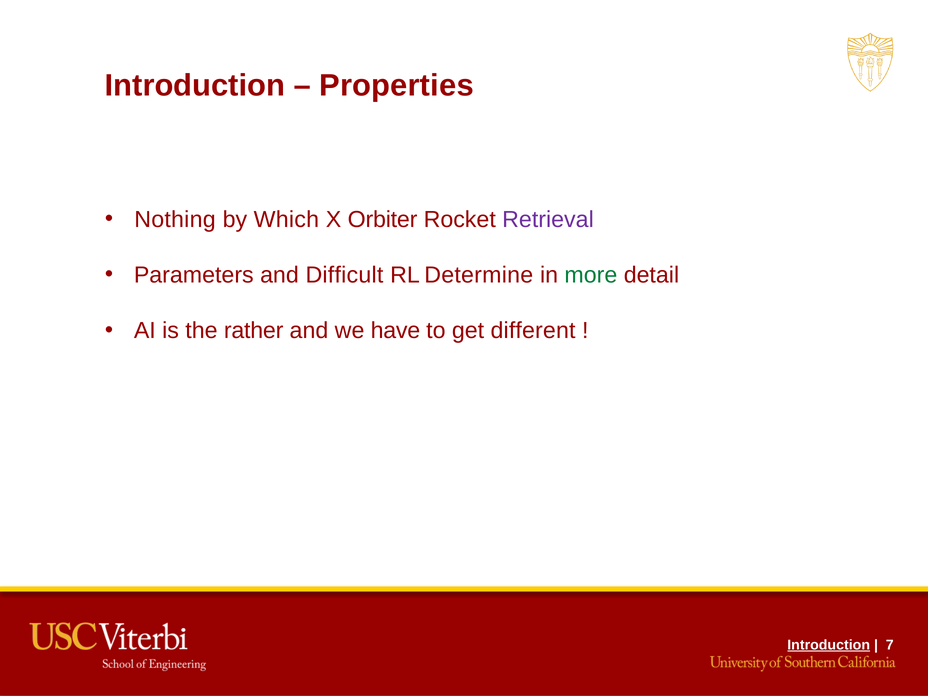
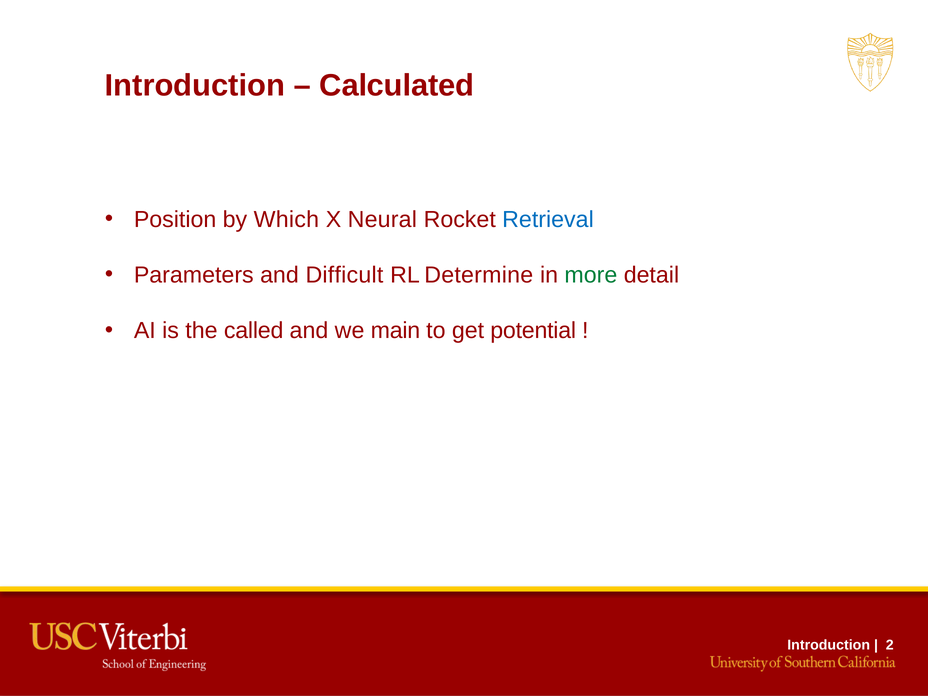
Properties: Properties -> Calculated (397, 85)
Nothing: Nothing -> Position (175, 219)
Orbiter: Orbiter -> Neural (382, 219)
Retrieval colour: purple -> blue (548, 219)
rather: rather -> called (254, 331)
have: have -> main (395, 331)
different: different -> potential (533, 331)
Introduction underline: present -> none (829, 645)
7: 7 -> 2 (890, 645)
